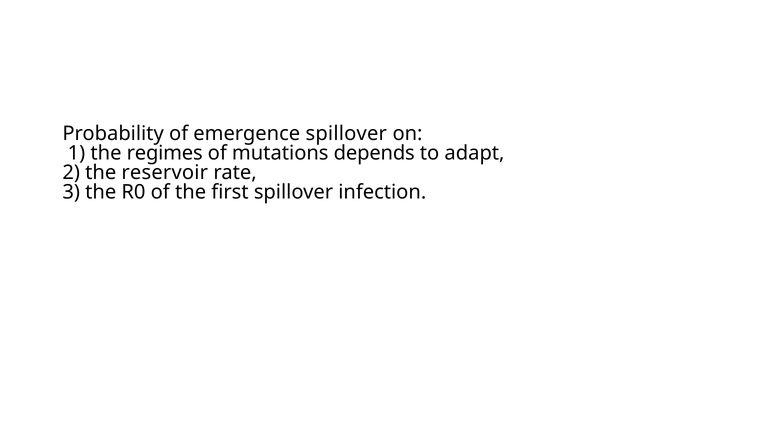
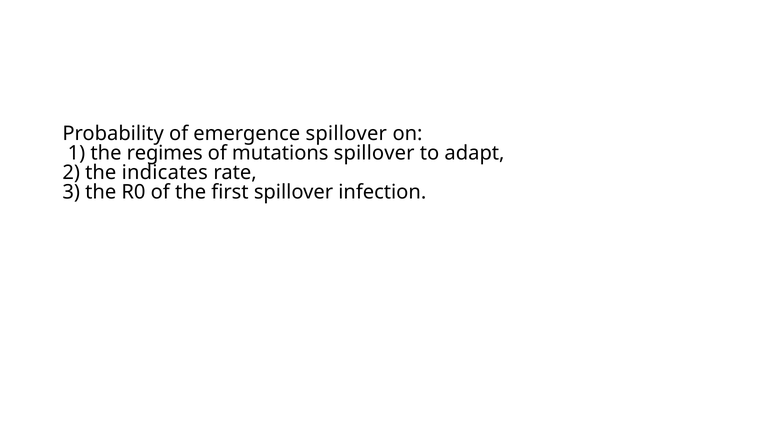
mutations depends: depends -> spillover (374, 153)
reservoir: reservoir -> indicates (165, 173)
